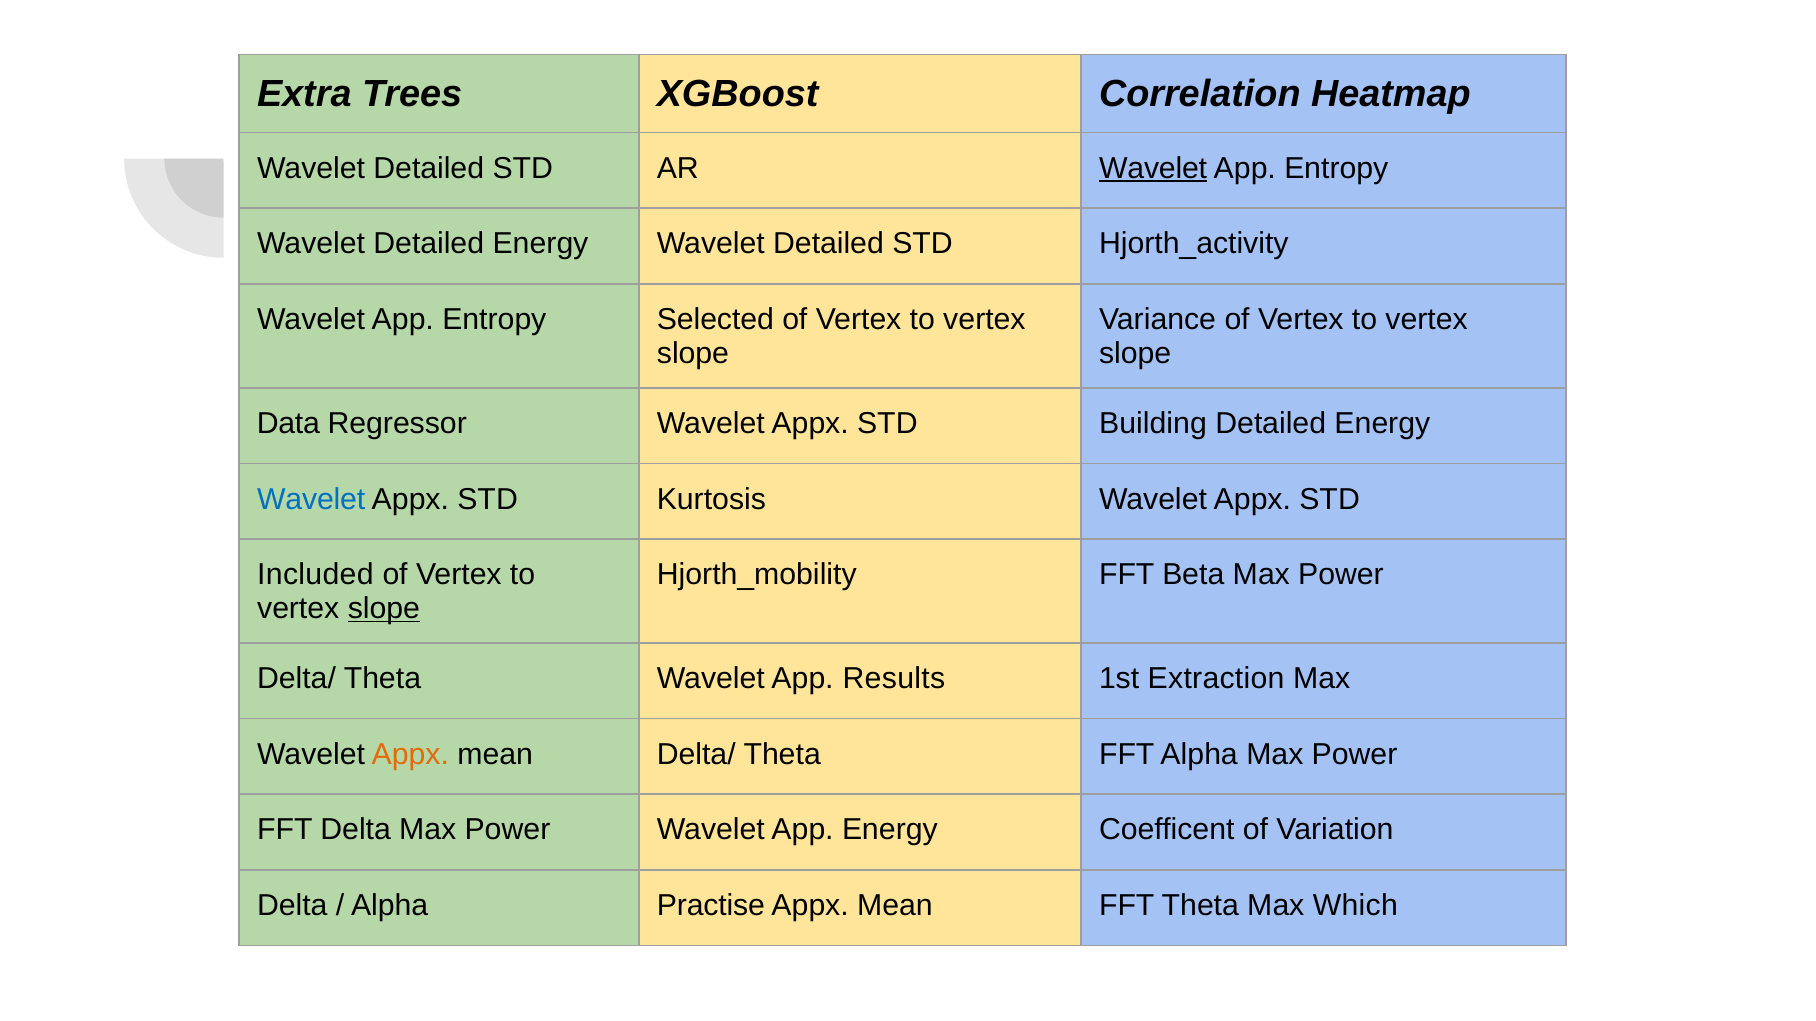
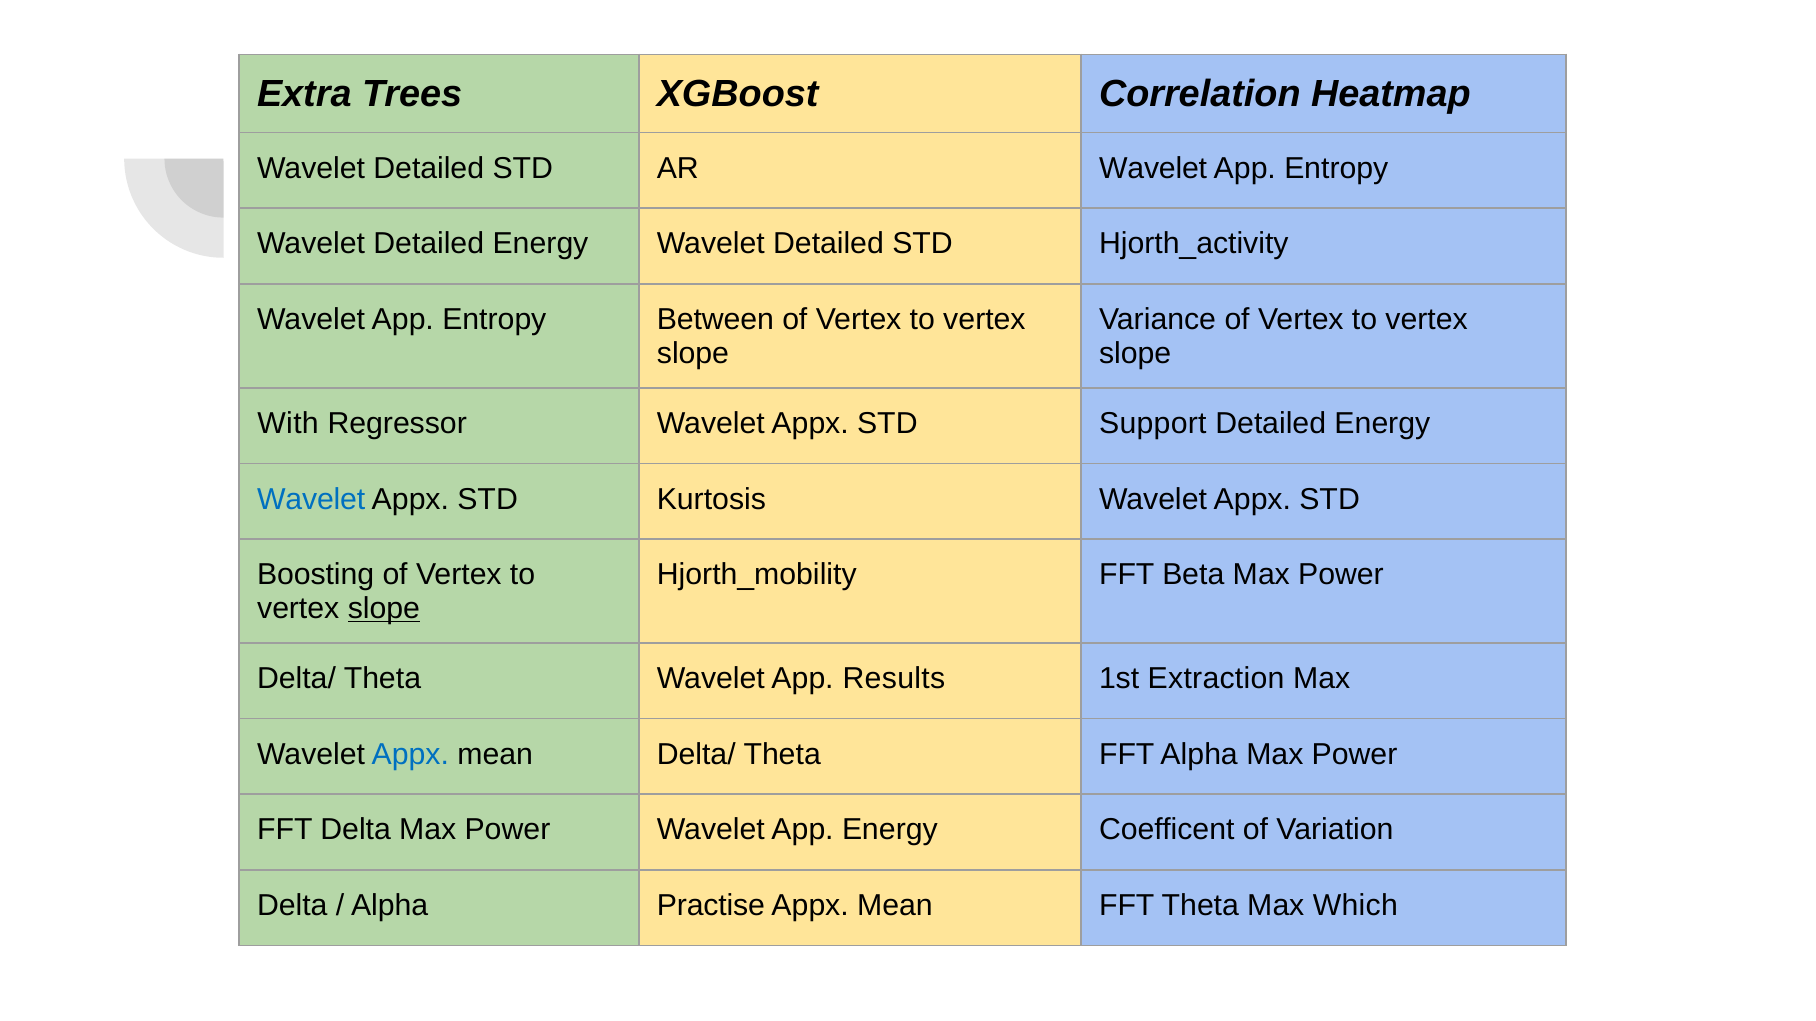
Wavelet underline: present -> none (1153, 168)
Selected: Selected -> Between (715, 320)
Data: Data -> With (288, 424)
Building: Building -> Support (1153, 424)
Included: Included -> Boosting (316, 575)
Appx colour: orange -> blue (410, 755)
